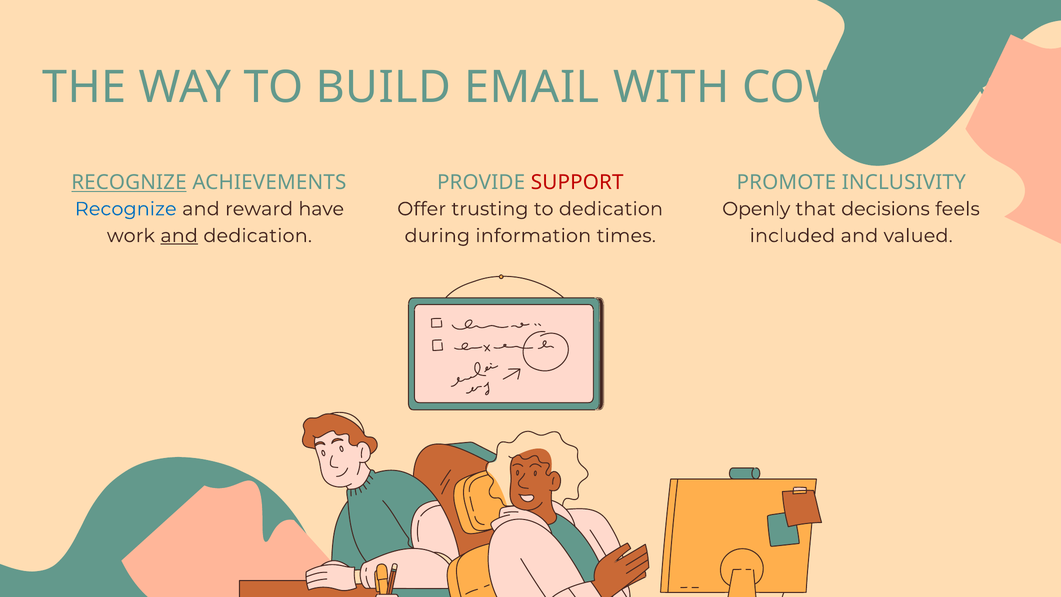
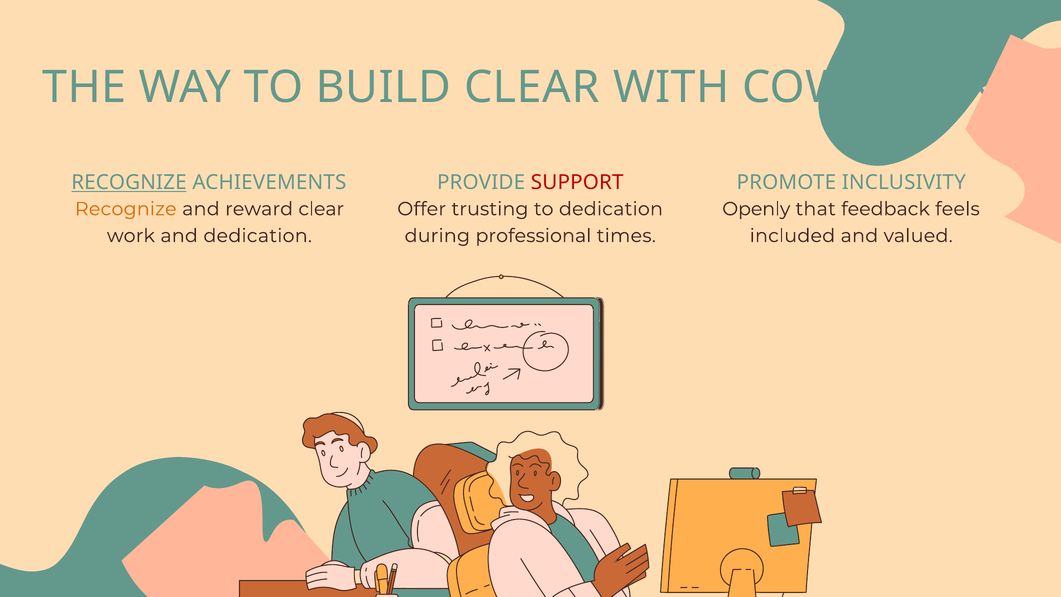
BUILD EMAIL: EMAIL -> CLEAR (532, 87)
Recognize colour: blue -> orange (126, 209)
reward have: have -> clear (321, 209)
decisions: decisions -> feedback (886, 209)
and underline: present -> none (179, 236)
information: information -> professional (533, 236)
